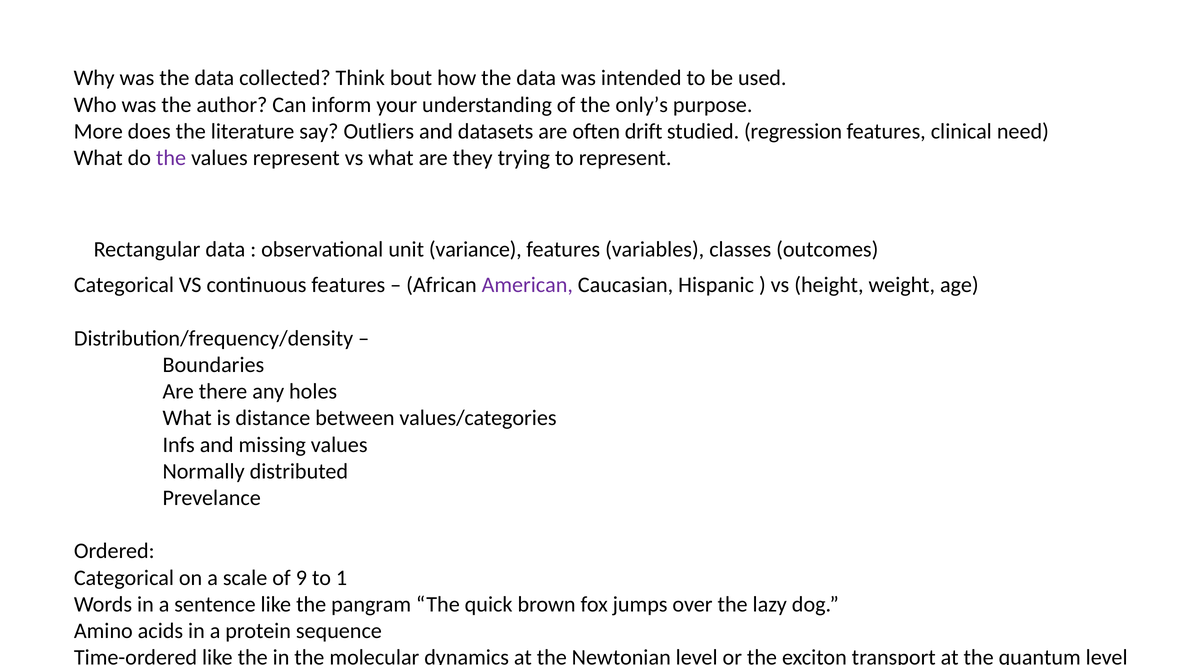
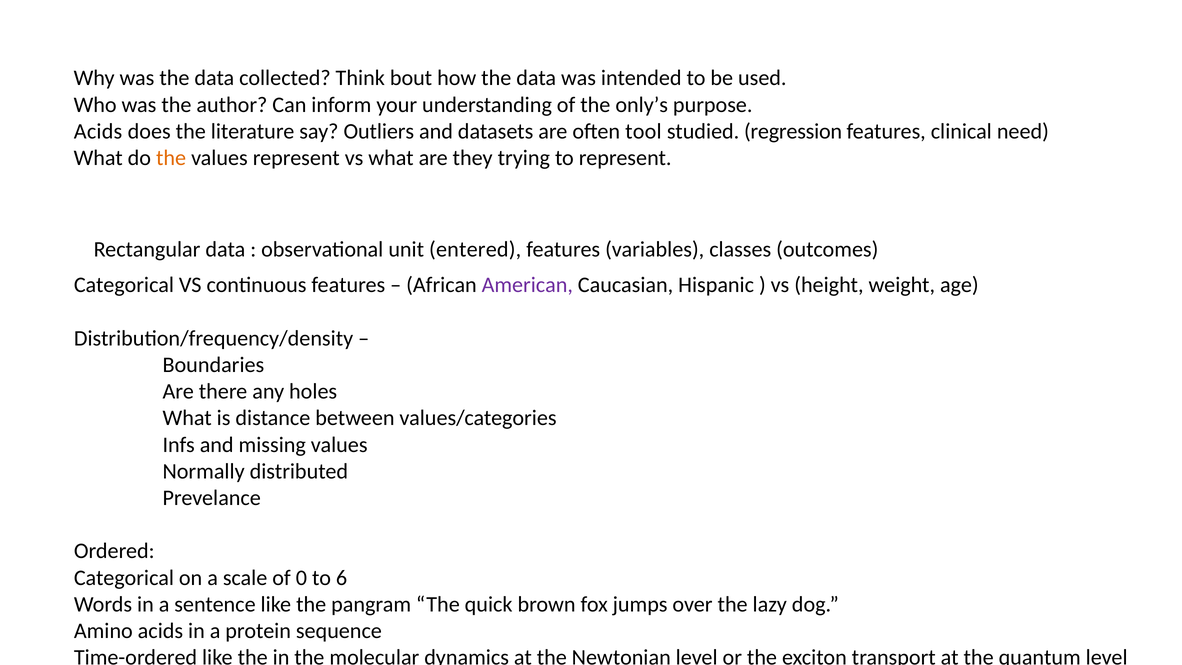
More: More -> Acids (98, 131)
drift: drift -> tool (643, 131)
the colour: purple -> orange (171, 158)
variance: variance -> entered (475, 249)
9: 9 -> 0 (301, 578)
1: 1 -> 6 (342, 578)
